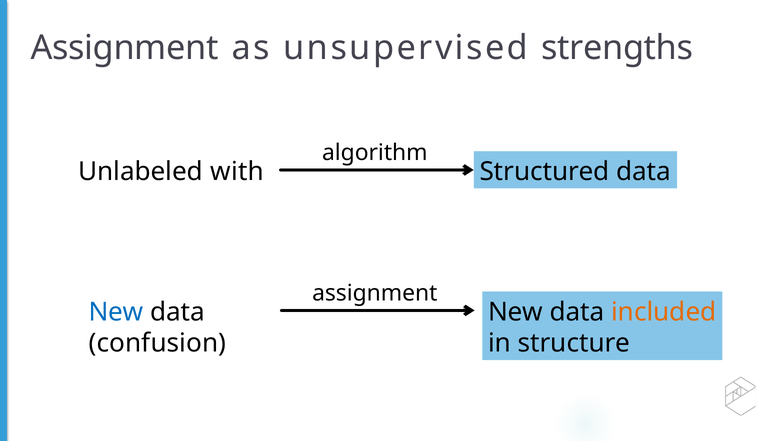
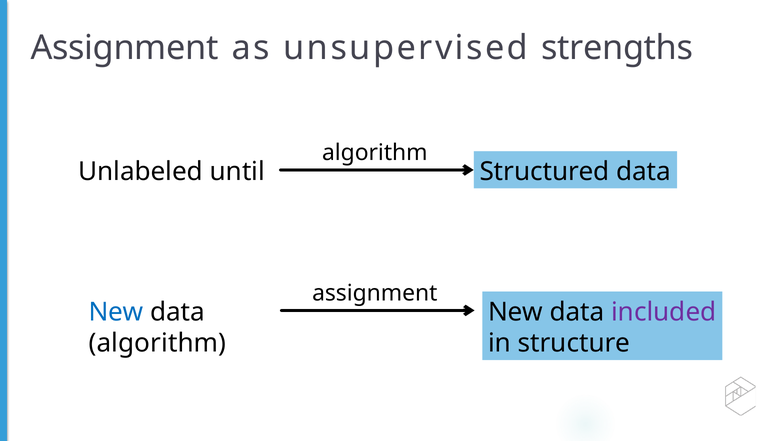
with: with -> until (237, 172)
included colour: orange -> purple (664, 312)
confusion: confusion -> algorithm (157, 343)
